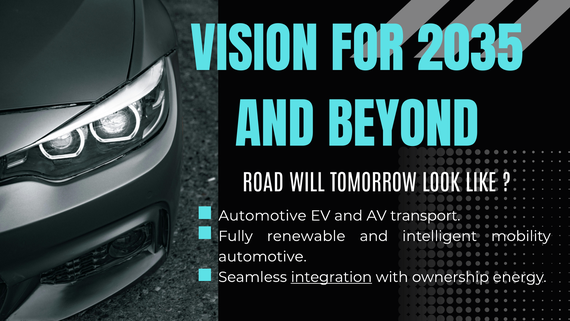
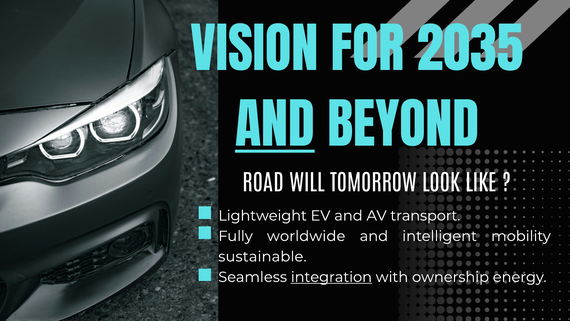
AND underline: none -> present (275, 128)
Automotive: Automotive -> Lightweight (263, 215)
renewable: renewable -> worldwide (306, 236)
automotive: automotive -> sustainable (262, 256)
